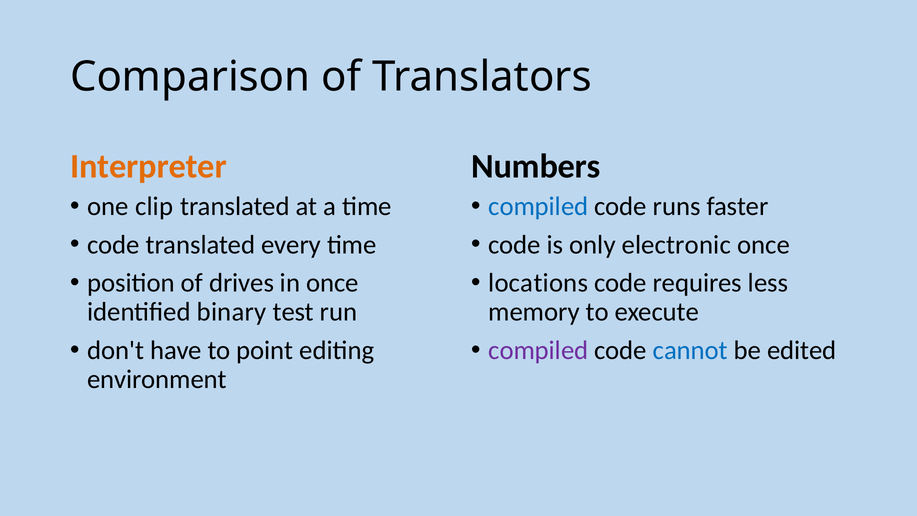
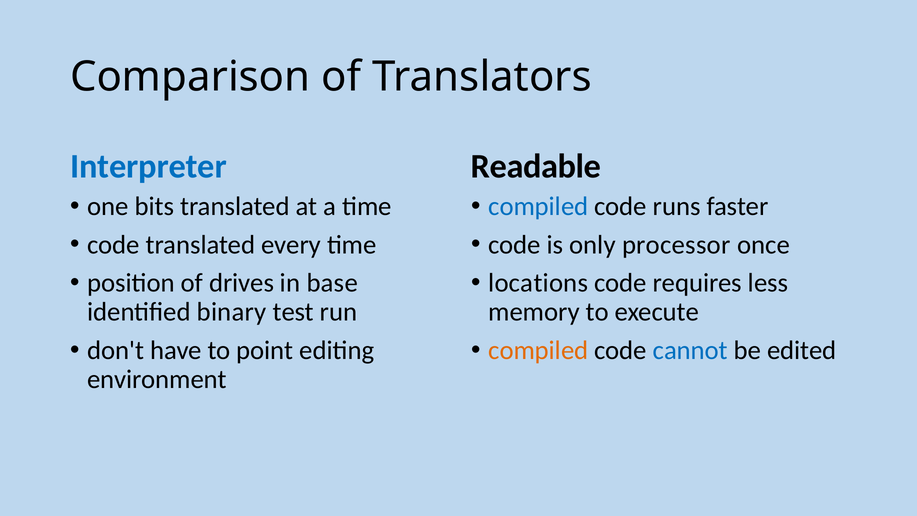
Interpreter colour: orange -> blue (148, 166)
Numbers: Numbers -> Readable (536, 166)
clip: clip -> bits (154, 206)
electronic: electronic -> processor (676, 245)
in once: once -> base (332, 283)
compiled colour: purple -> orange (538, 350)
